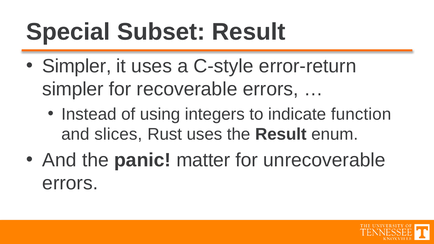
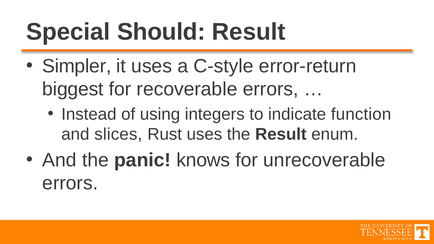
Subset: Subset -> Should (161, 32)
simpler: simpler -> biggest (73, 89)
matter: matter -> knows (203, 160)
